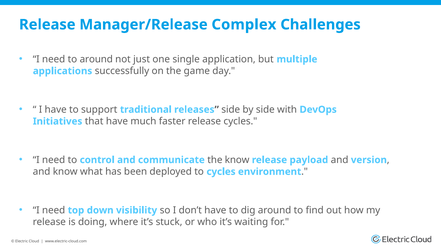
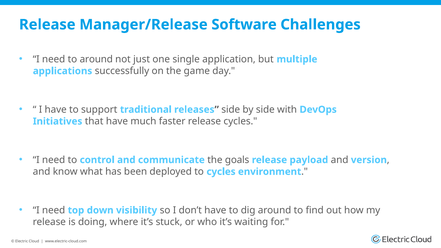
Complex: Complex -> Software (244, 25)
the know: know -> goals (237, 160)
